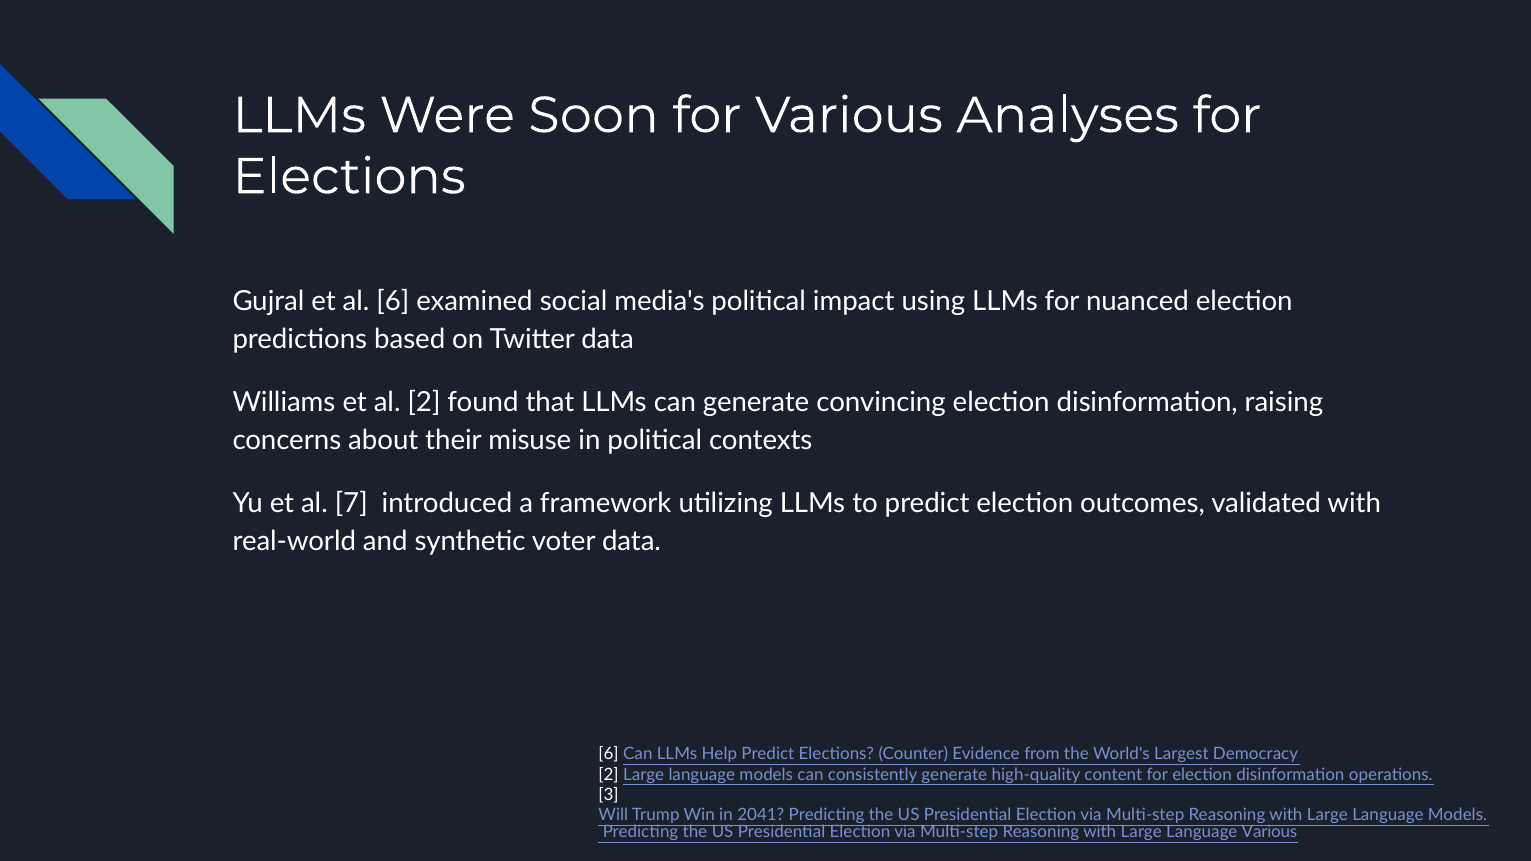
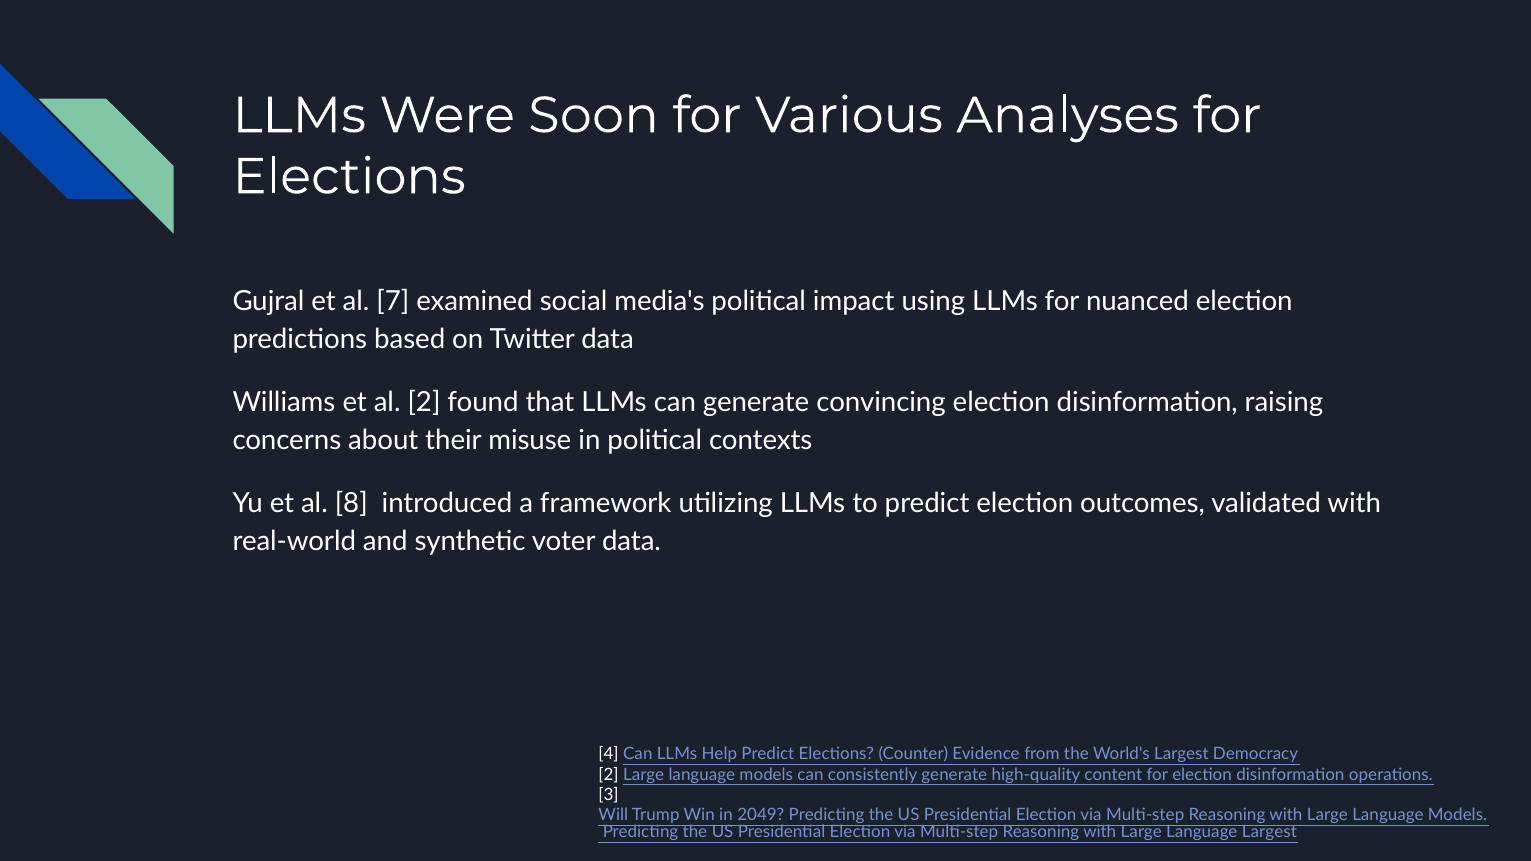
al 6: 6 -> 7 (393, 301)
7: 7 -> 8 (351, 504)
6: 6 -> 4 (609, 754)
2041: 2041 -> 2049 (761, 816)
Language Various: Various -> Largest (1269, 833)
